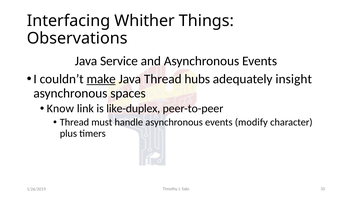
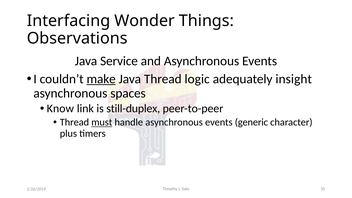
Whither: Whither -> Wonder (145, 21)
hubs: hubs -> logic (197, 79)
like-duplex: like-duplex -> still-duplex (133, 109)
must underline: none -> present (102, 122)
modify: modify -> generic (251, 122)
